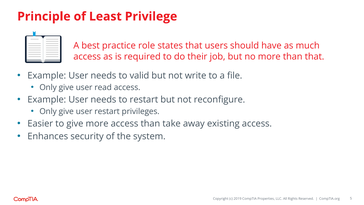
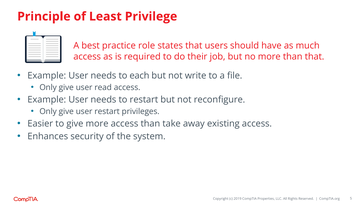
valid: valid -> each (139, 75)
